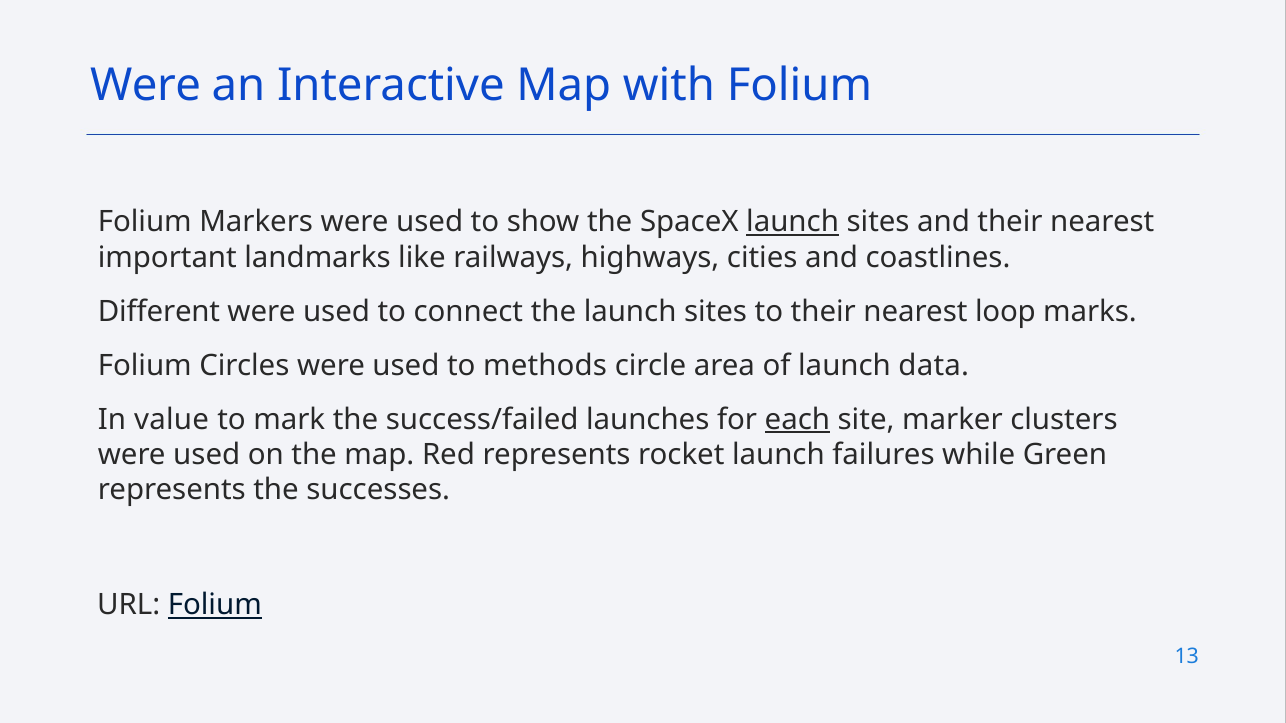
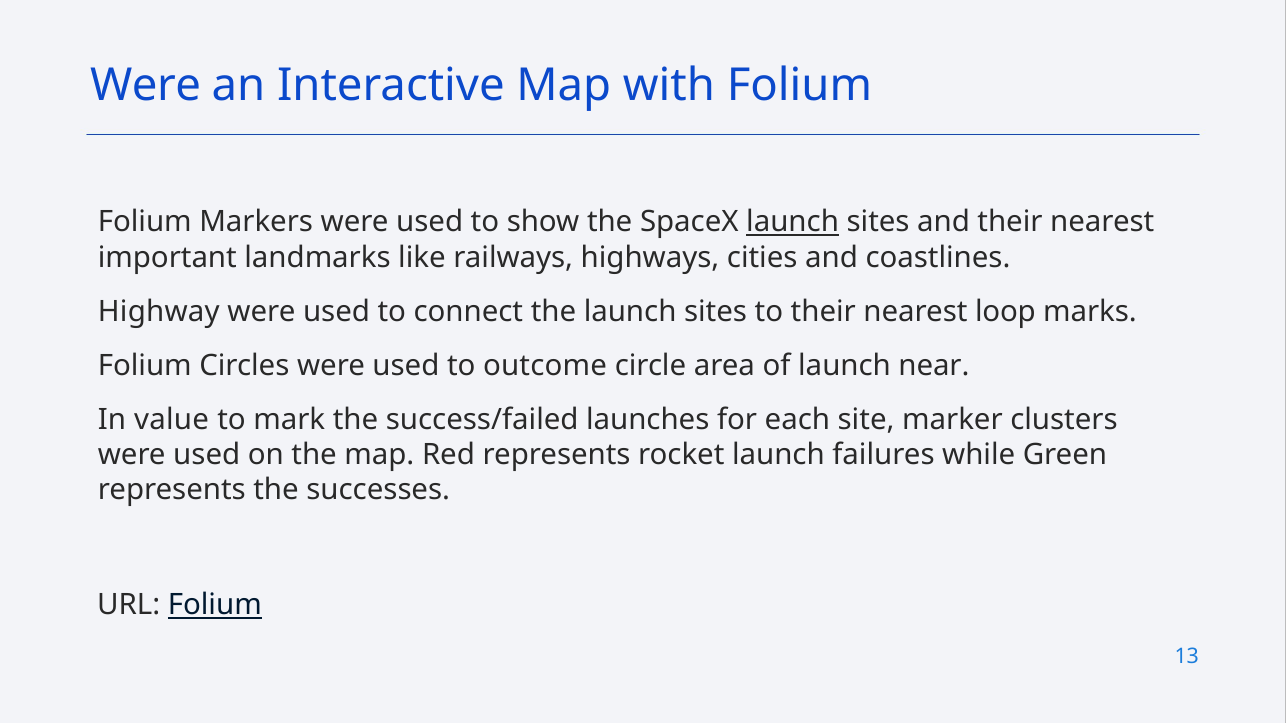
Different: Different -> Highway (159, 312)
methods: methods -> outcome (545, 366)
data: data -> near (934, 366)
each underline: present -> none (797, 420)
